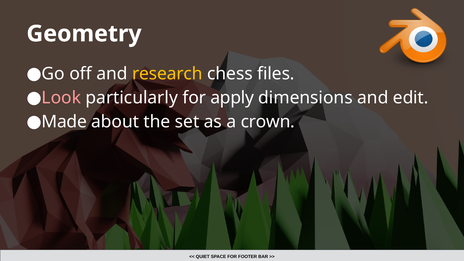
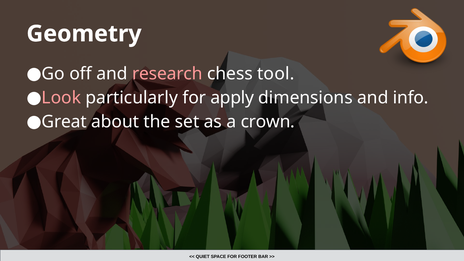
research colour: yellow -> pink (167, 74)
files: files -> tool (276, 74)
edit: edit -> info (411, 98)
Made: Made -> Great (64, 122)
